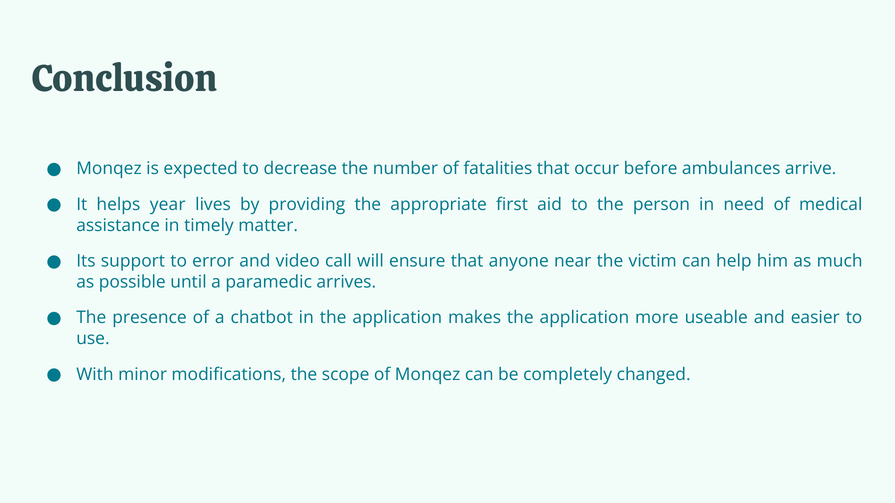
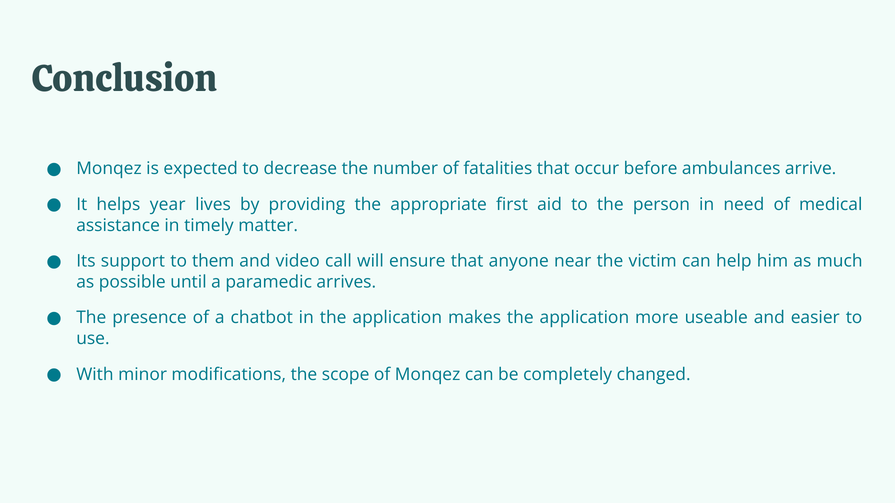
error: error -> them (213, 261)
